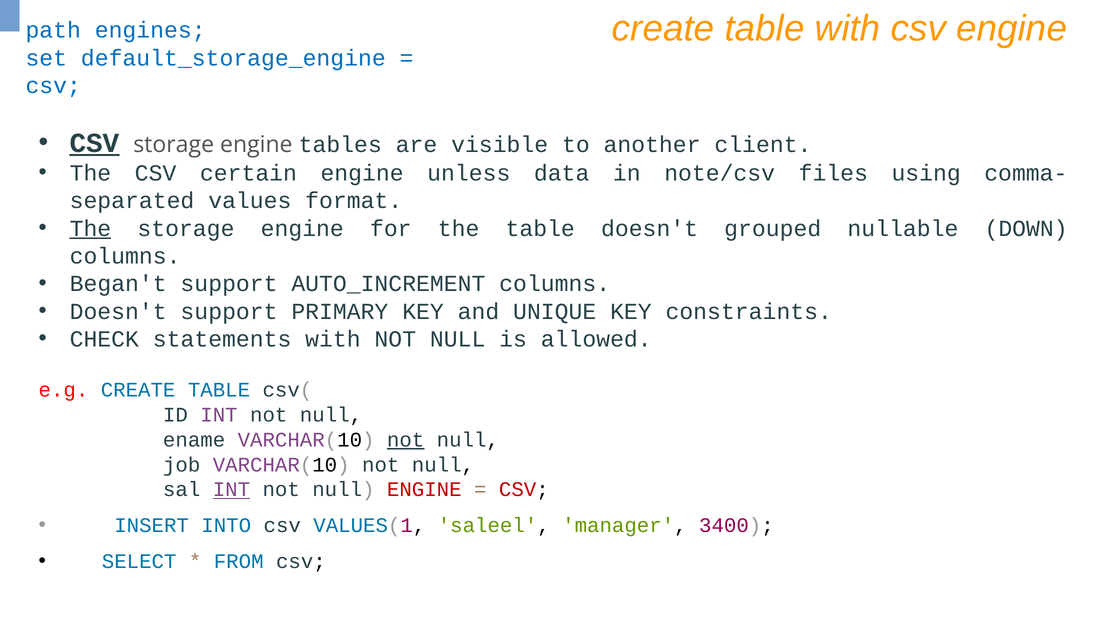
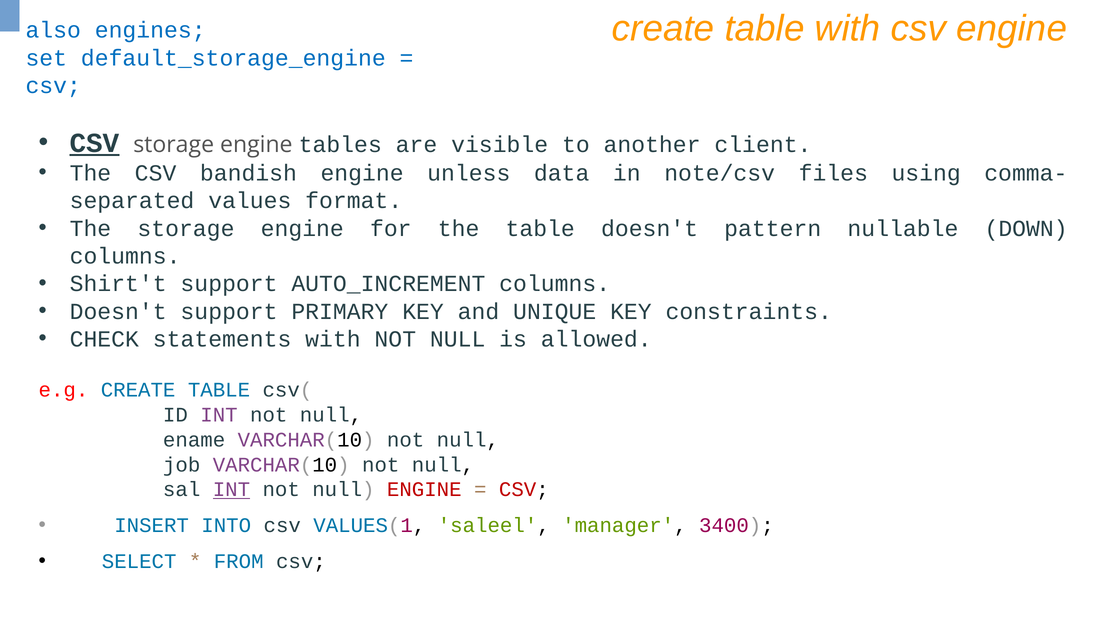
path: path -> also (53, 30)
certain: certain -> bandish (248, 173)
The underline: present -> none (90, 229)
grouped: grouped -> pattern (773, 229)
Began't: Began't -> Shirt't (118, 284)
not underline: present -> none (406, 440)
